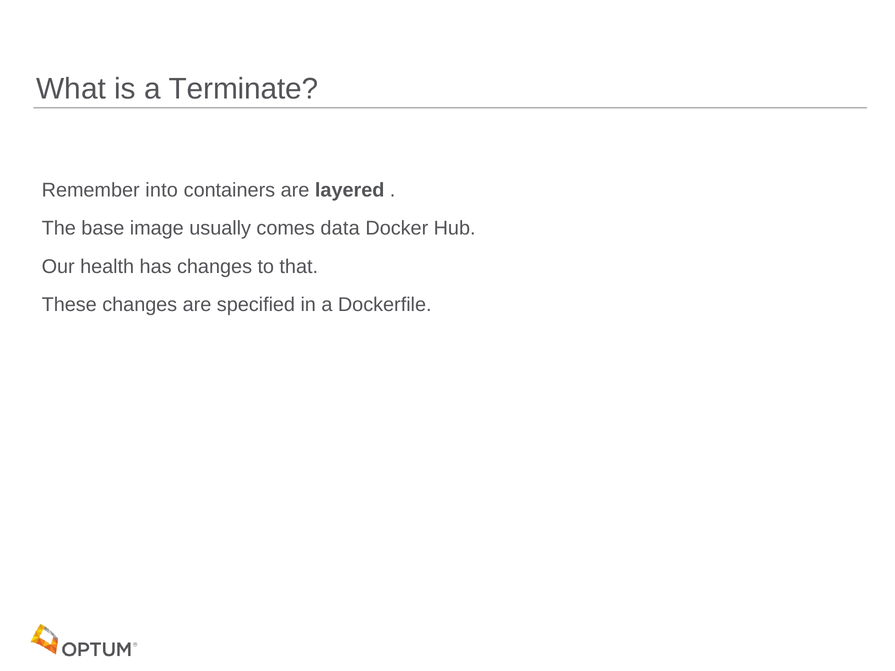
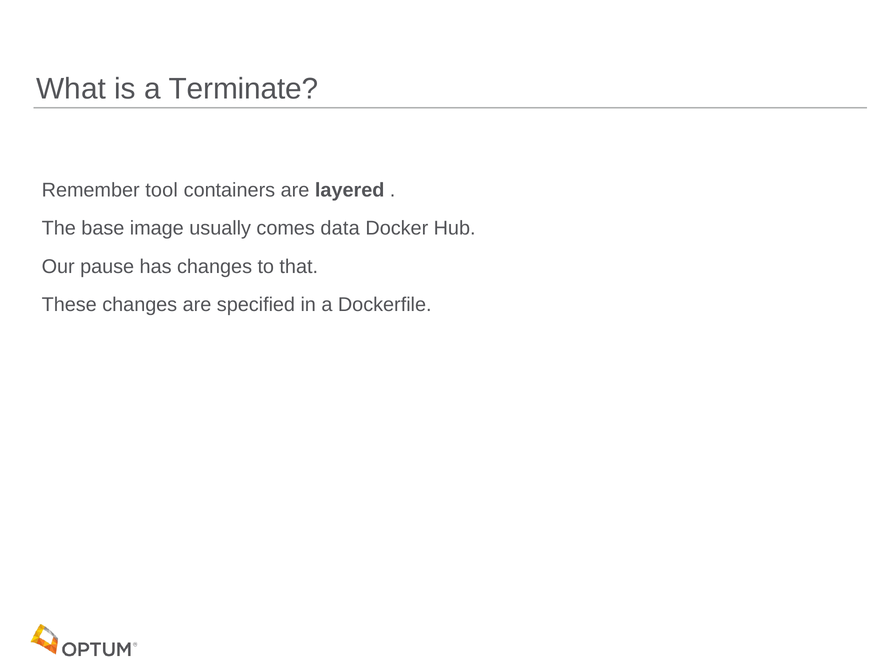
into: into -> tool (162, 190)
health: health -> pause (107, 267)
